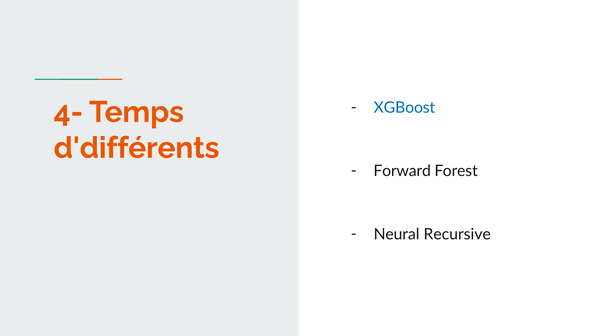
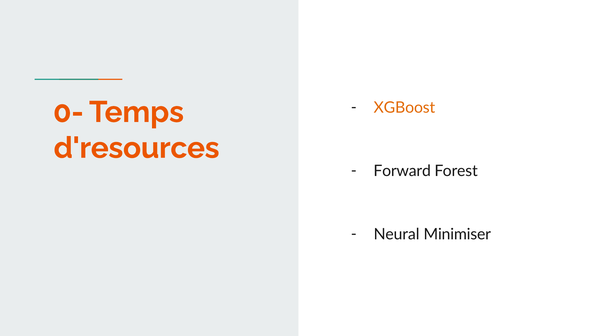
4-: 4- -> 0- (68, 112)
XGBoost colour: blue -> orange (404, 108)
d'différents: d'différents -> d'resources (137, 148)
Recursive: Recursive -> Minimiser (457, 234)
